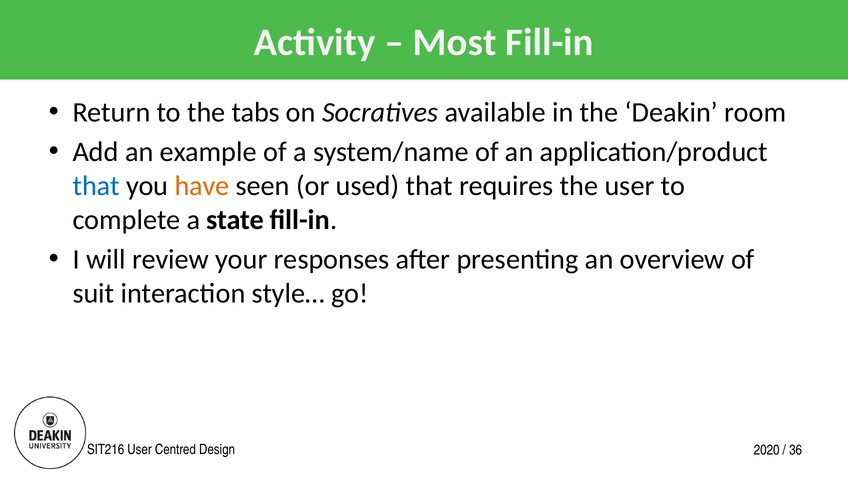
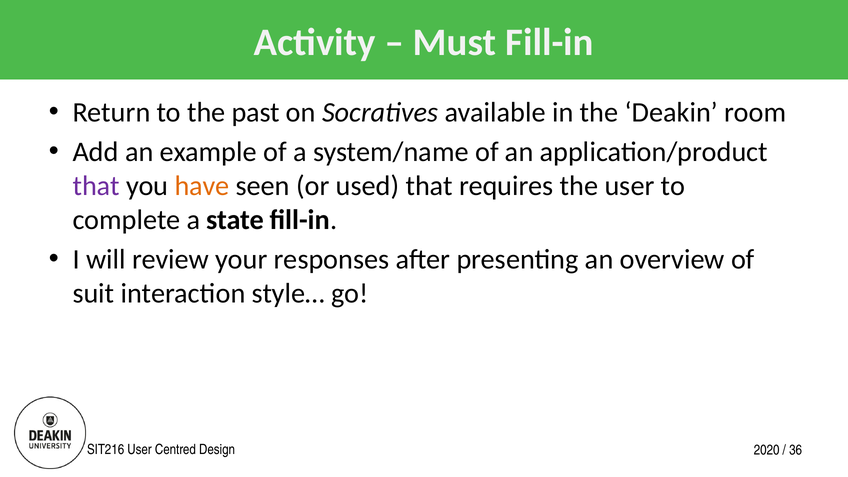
Most: Most -> Must (455, 42)
tabs: tabs -> past (256, 112)
that colour: blue -> purple (96, 186)
